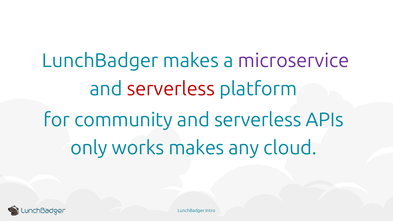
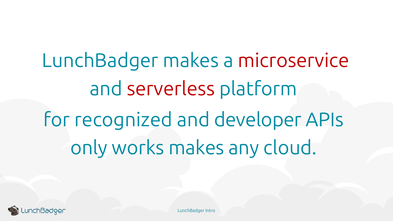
microservice colour: purple -> red (294, 61)
community: community -> recognized (123, 120)
serverless: serverless -> developer (258, 120)
